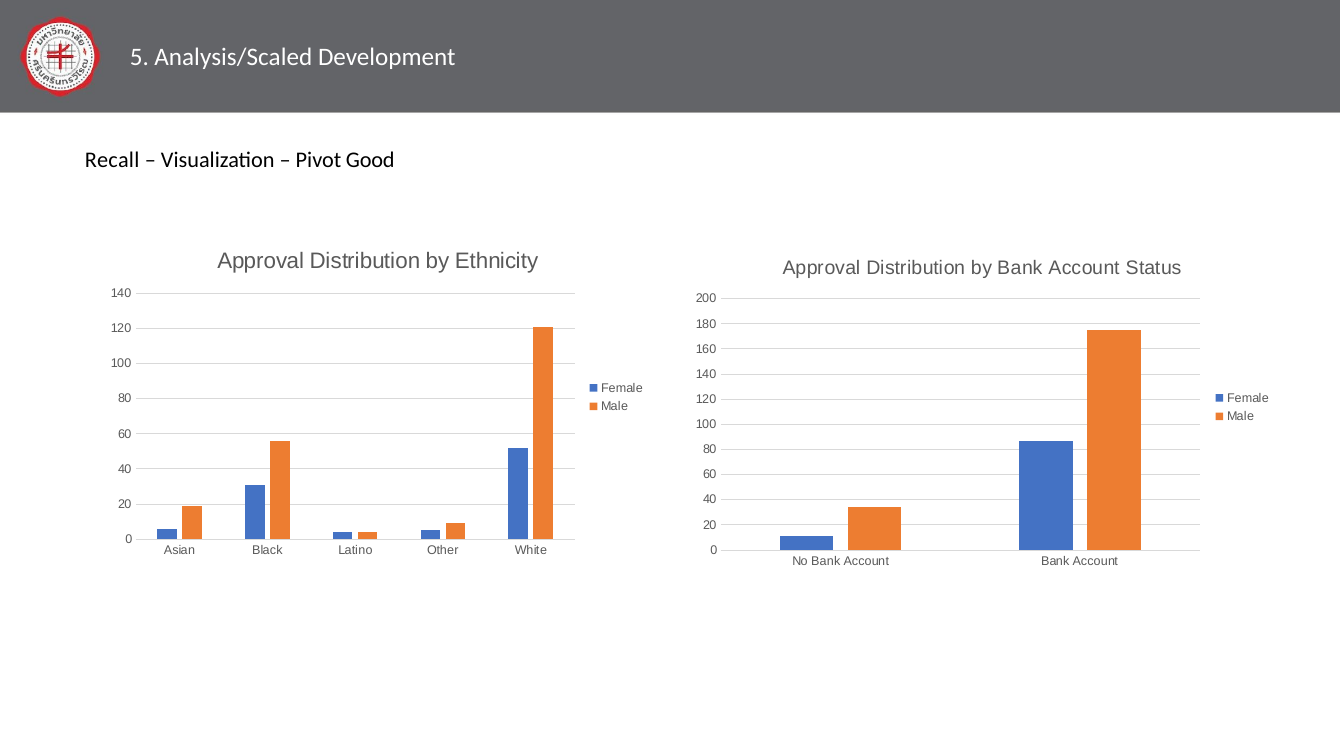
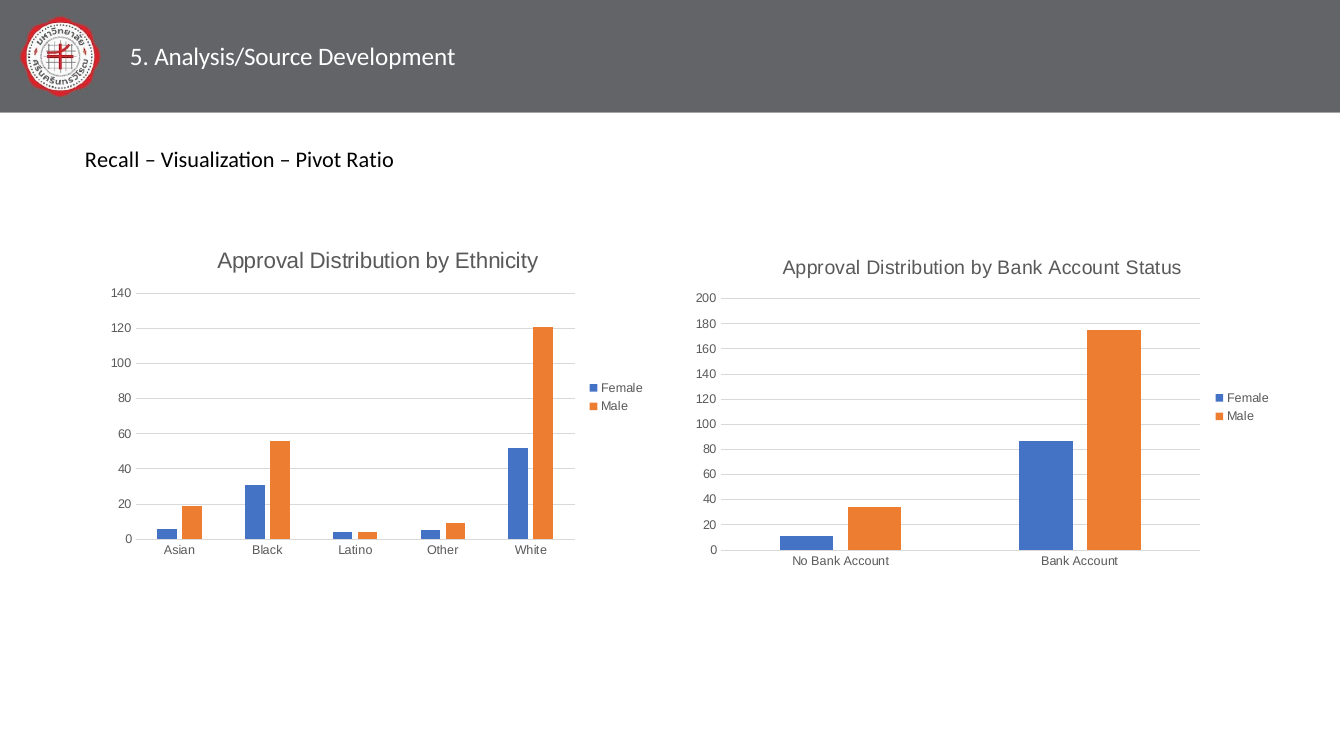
Analysis/Scaled: Analysis/Scaled -> Analysis/Source (233, 57)
Good: Good -> Ratio (370, 160)
